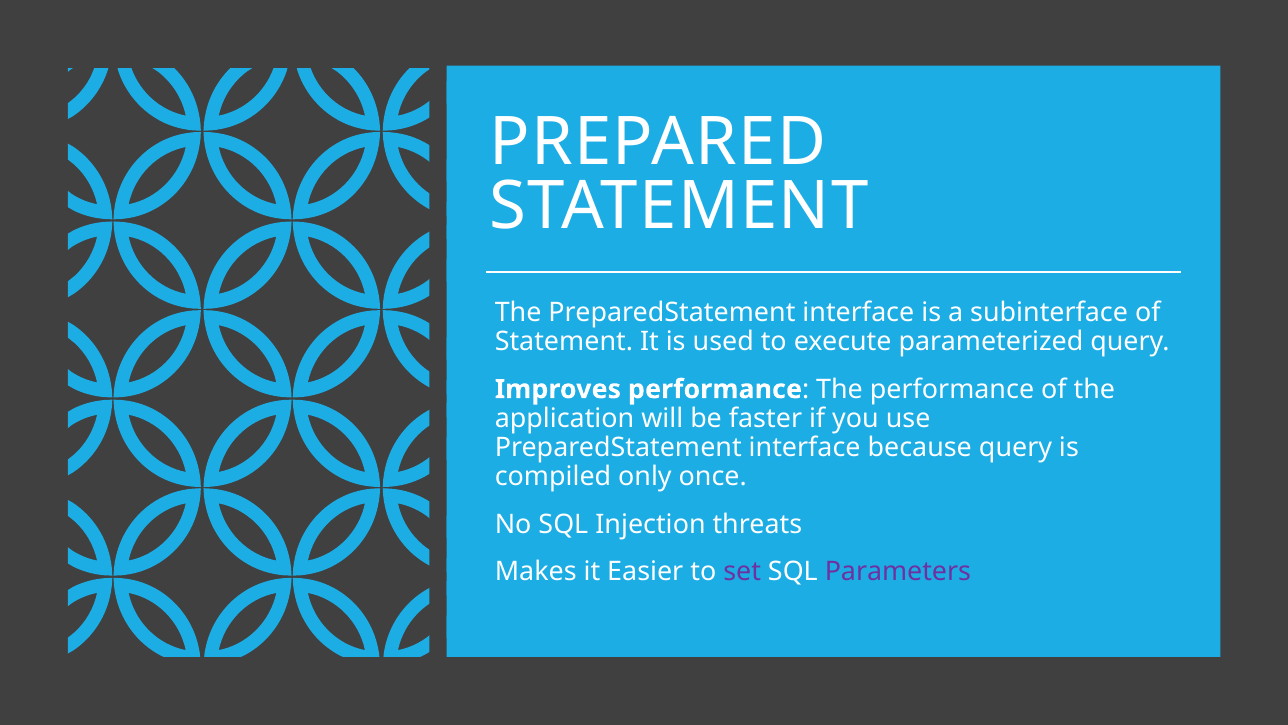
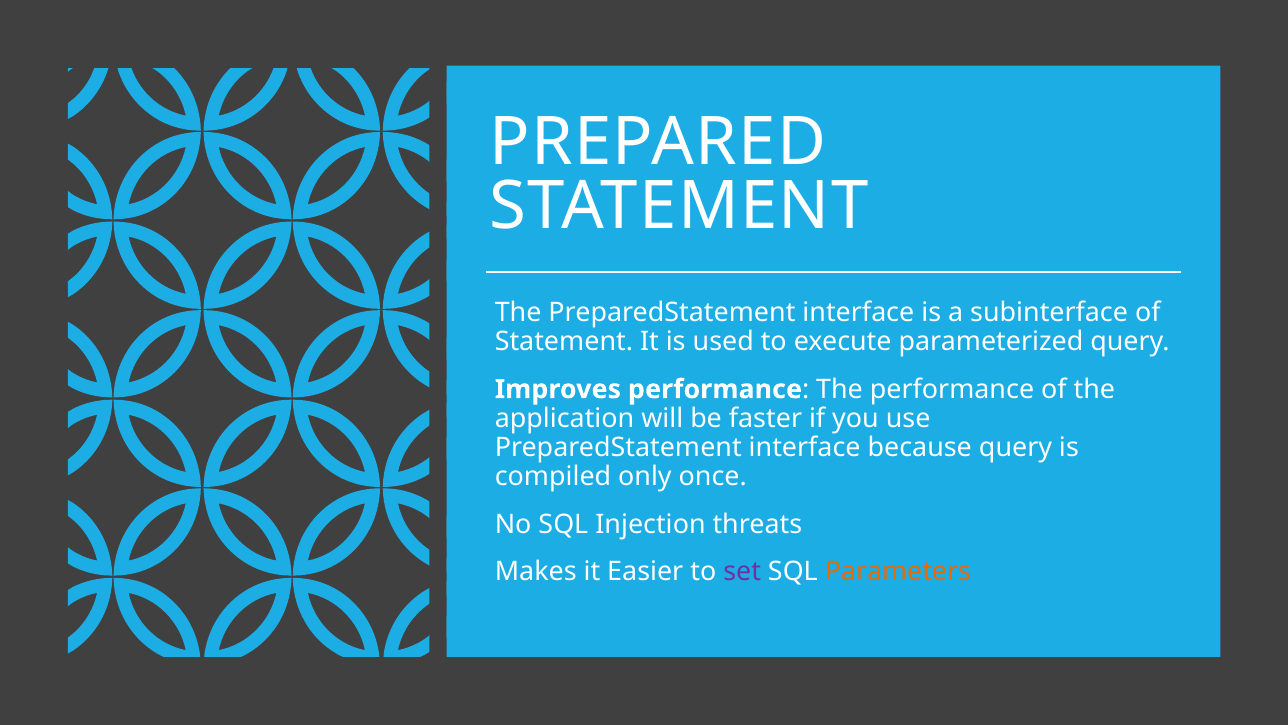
Parameters colour: purple -> orange (898, 572)
